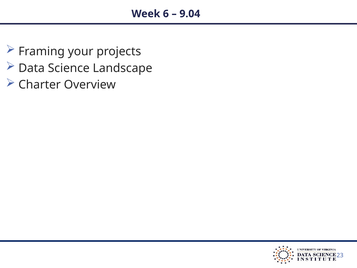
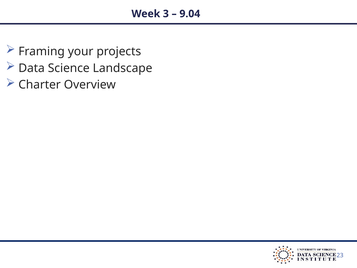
6: 6 -> 3 (166, 14)
